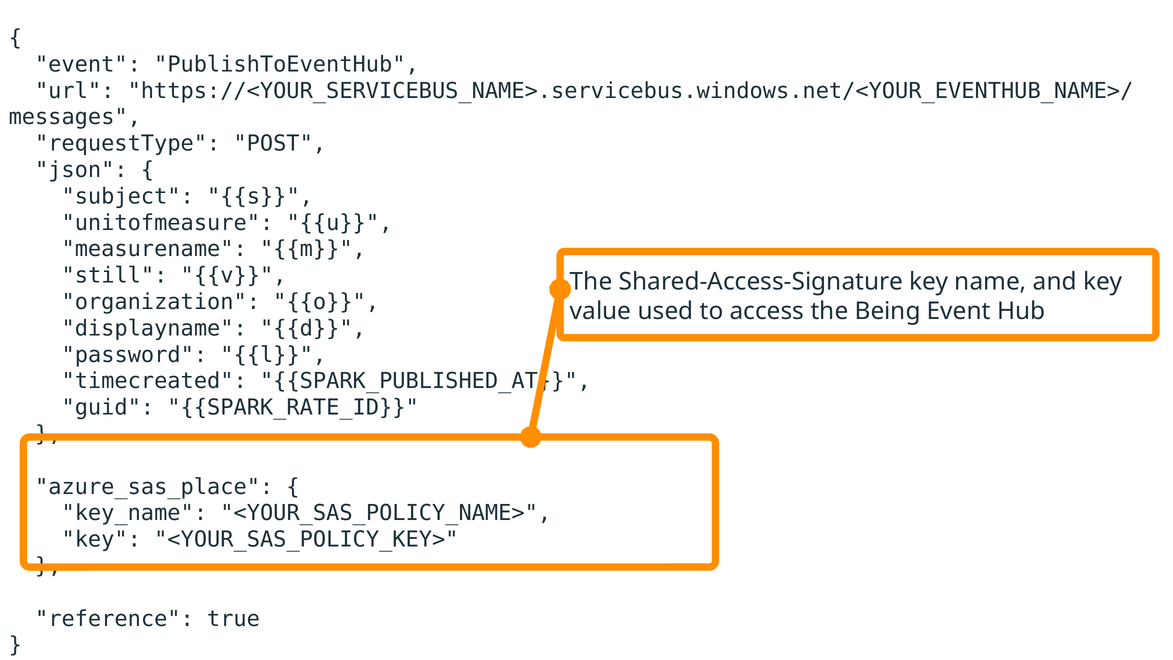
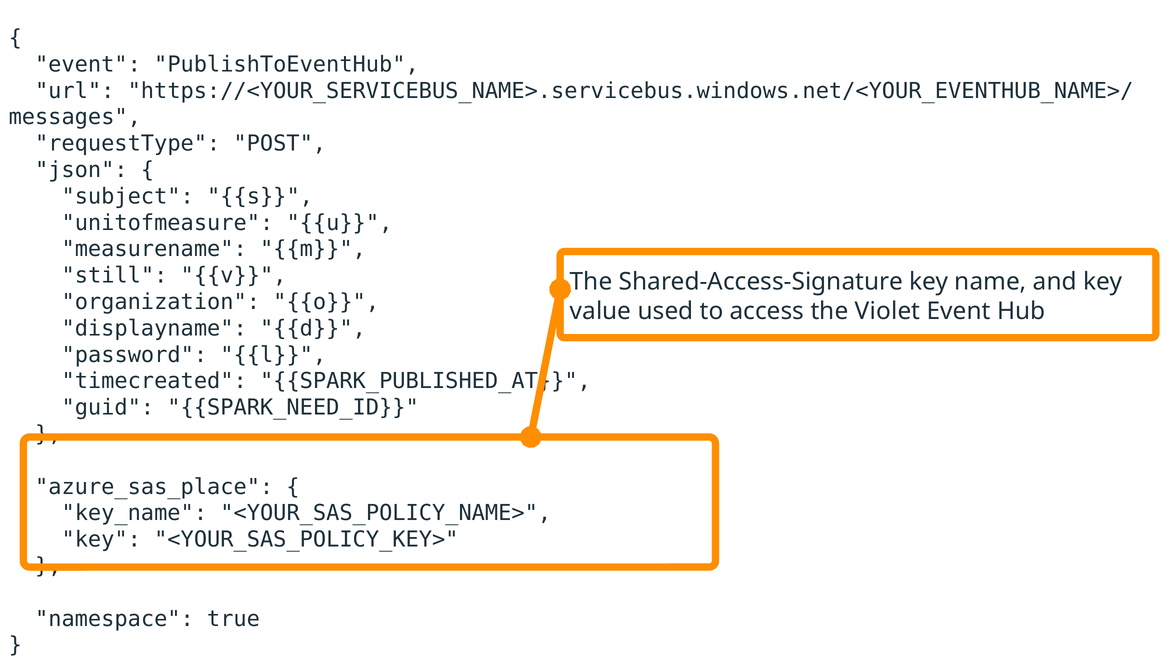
Being: Being -> Violet (888, 311)
SPARK_RATE_ID: SPARK_RATE_ID -> SPARK_NEED_ID (293, 407)
reference: reference -> namespace (114, 619)
